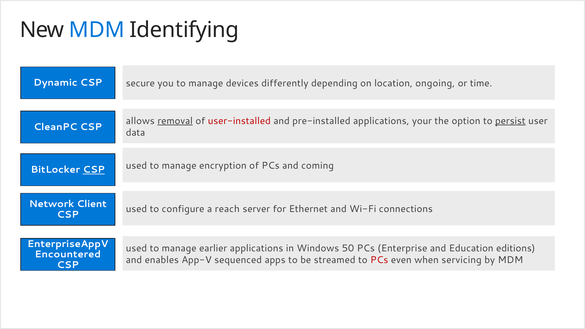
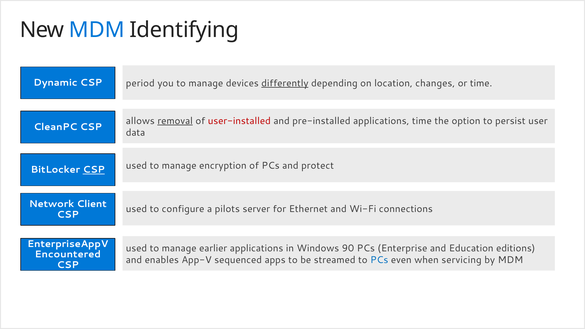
secure: secure -> period (140, 83)
differently underline: none -> present (285, 83)
ongoing: ongoing -> changes (435, 83)
applications your: your -> time (422, 121)
persist underline: present -> none (510, 121)
coming: coming -> protect (318, 166)
reach: reach -> pilots (227, 209)
50: 50 -> 90 (348, 248)
PCs colour: red -> blue (379, 260)
